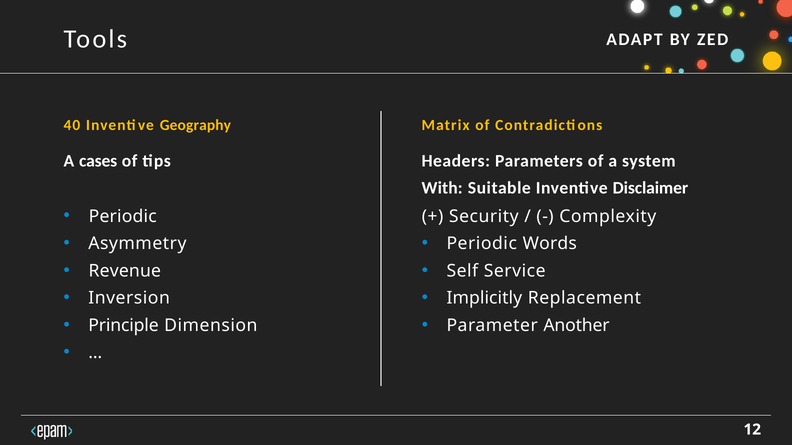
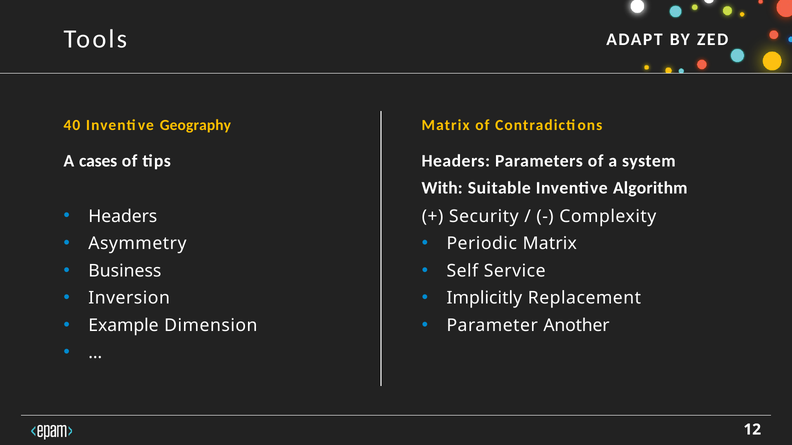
Disclaimer: Disclaimer -> Algorithm (650, 188)
Periodic: Periodic -> Headers (123, 216)
Periodic Words: Words -> Matrix (550, 244)
Revenue: Revenue -> Business (125, 271)
Principle: Principle -> Example (123, 326)
